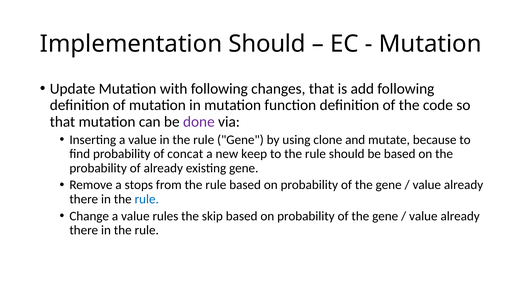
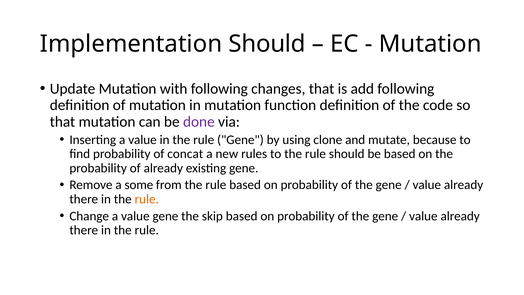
keep: keep -> rules (254, 154)
stops: stops -> some (139, 185)
rule colour: blue -> orange (147, 199)
value rules: rules -> gene (165, 216)
